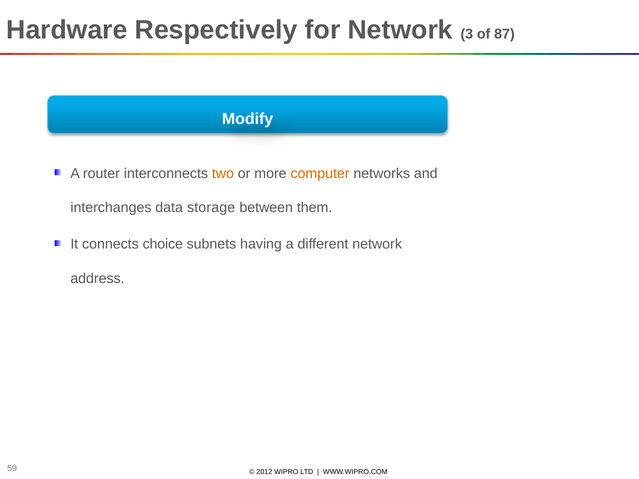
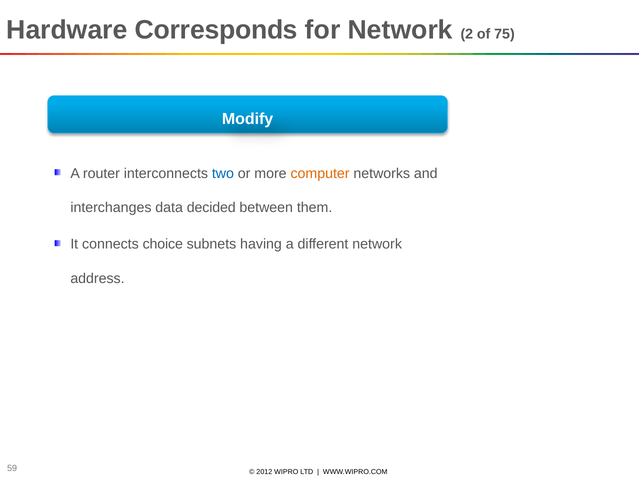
Respectively: Respectively -> Corresponds (216, 30)
3: 3 -> 2 (467, 34)
87: 87 -> 75 (504, 34)
two colour: orange -> blue (223, 173)
storage: storage -> decided (211, 208)
